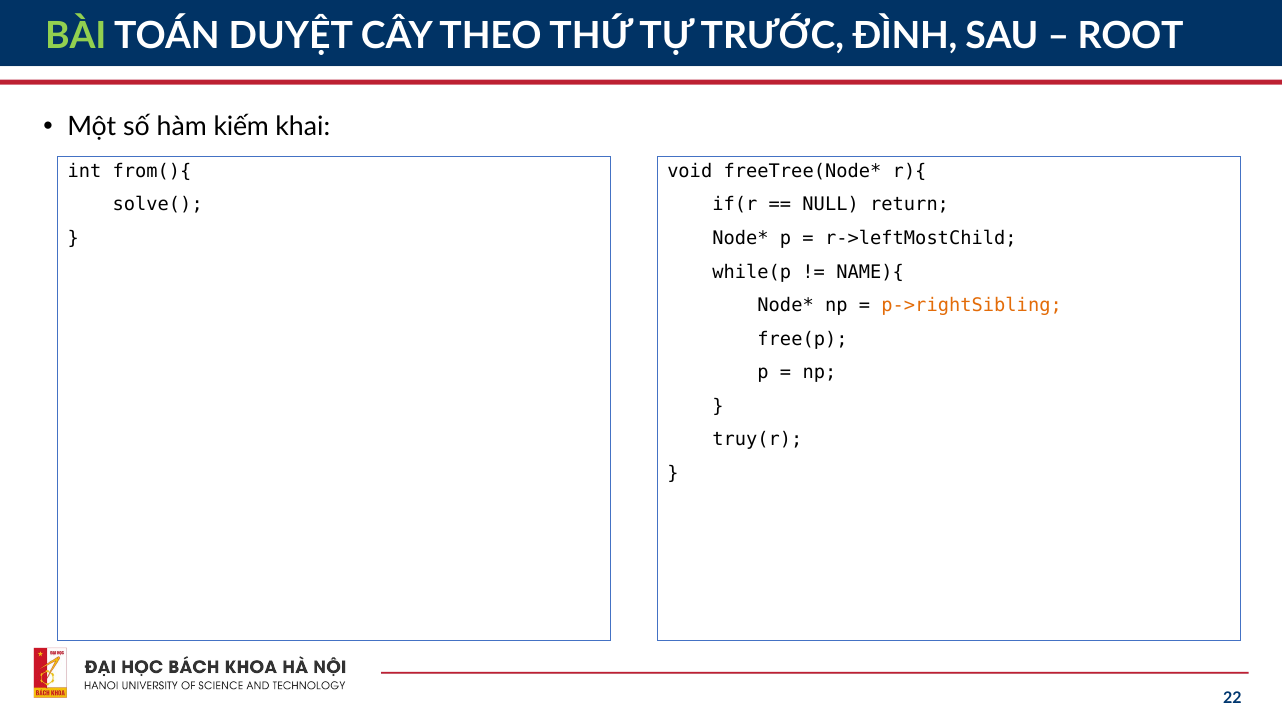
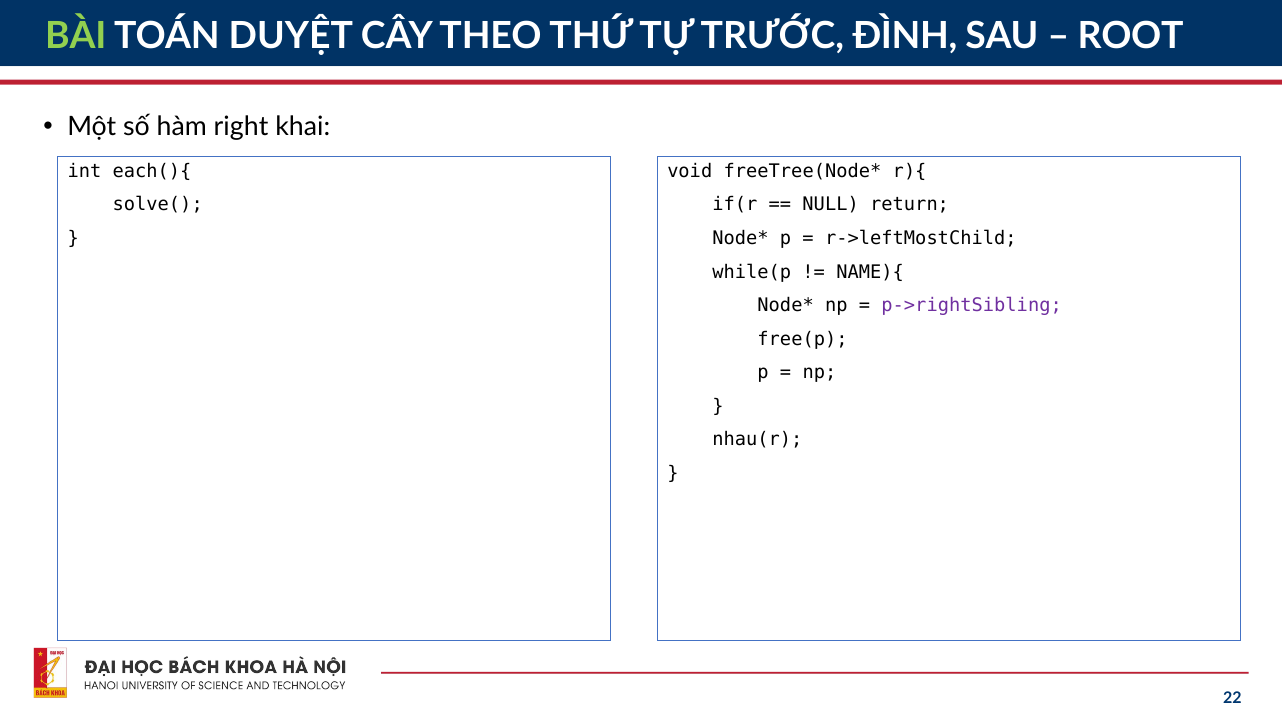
kiếm: kiếm -> right (241, 127)
from(){: from(){ -> each(){ (152, 171)
p->rightSibling colour: orange -> purple (972, 306)
truy(r: truy(r -> nhau(r (757, 440)
